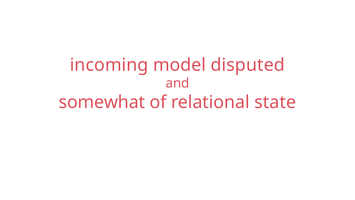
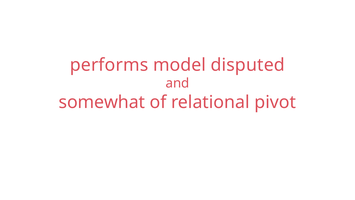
incoming: incoming -> performs (109, 65)
state: state -> pivot (275, 102)
